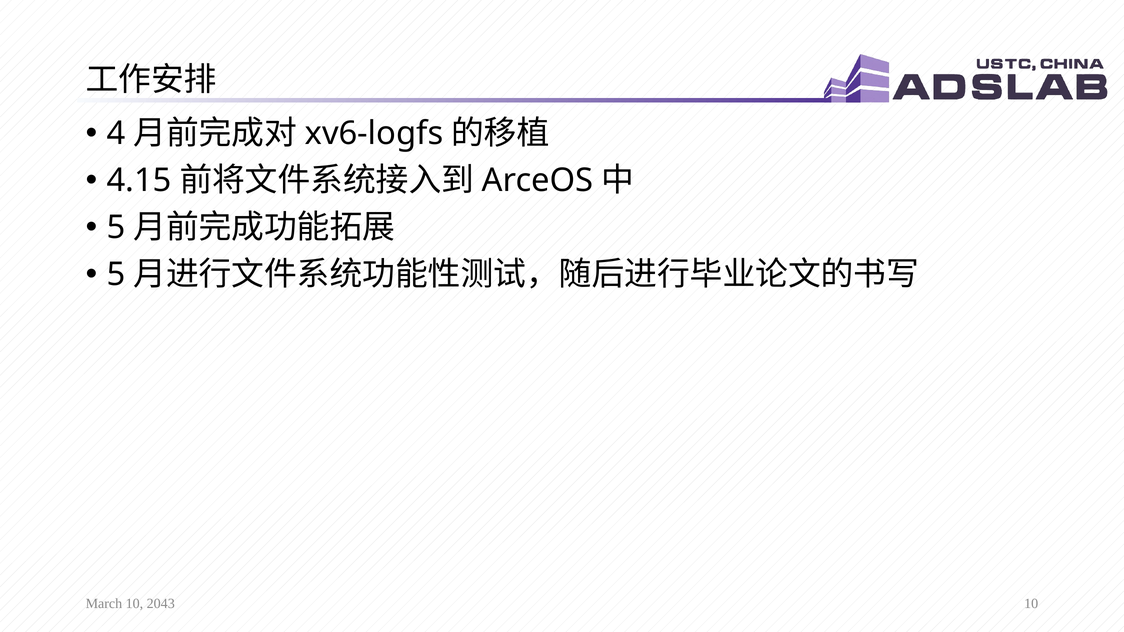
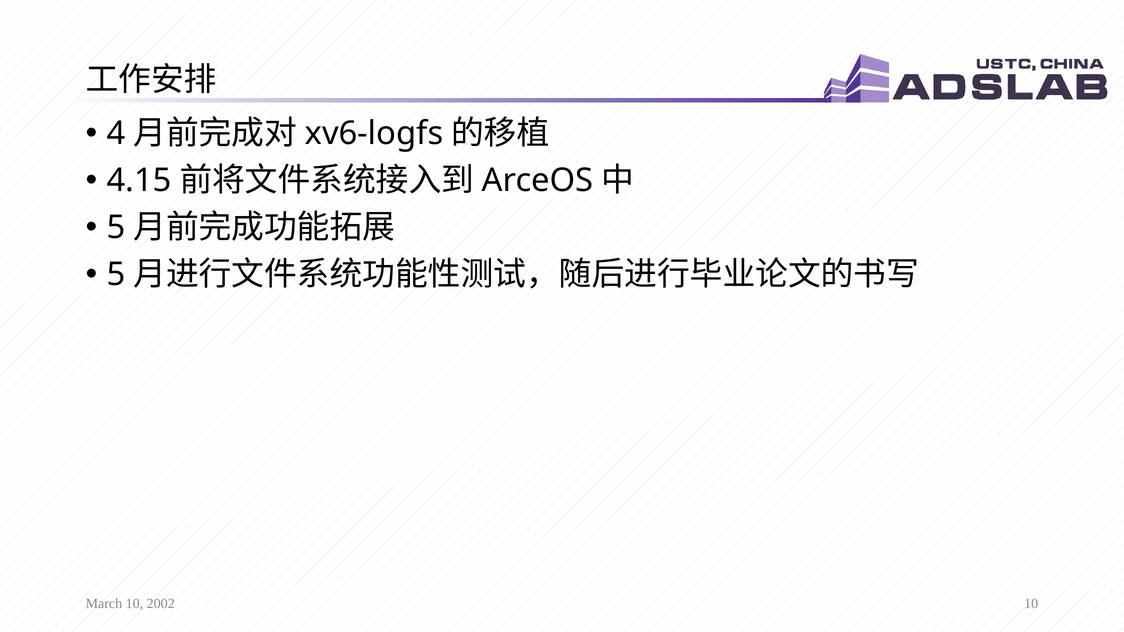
2043: 2043 -> 2002 (161, 604)
